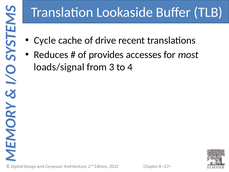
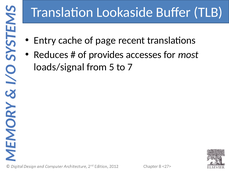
Cycle: Cycle -> Entry (45, 40)
drive: drive -> page (106, 40)
3: 3 -> 5 (112, 67)
4: 4 -> 7 (130, 67)
